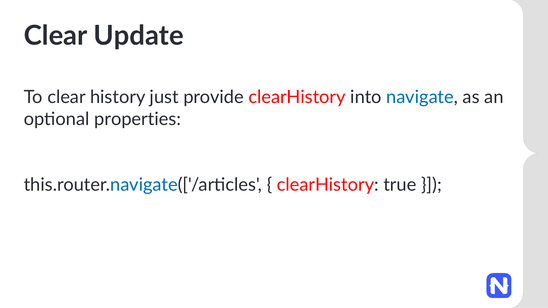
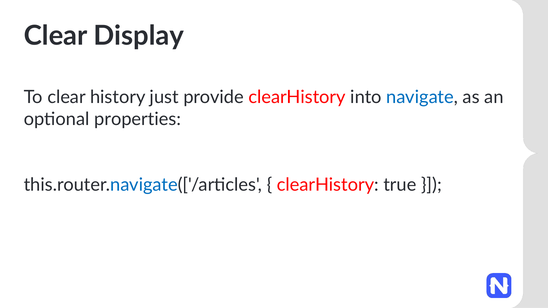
Update: Update -> Display (139, 36)
